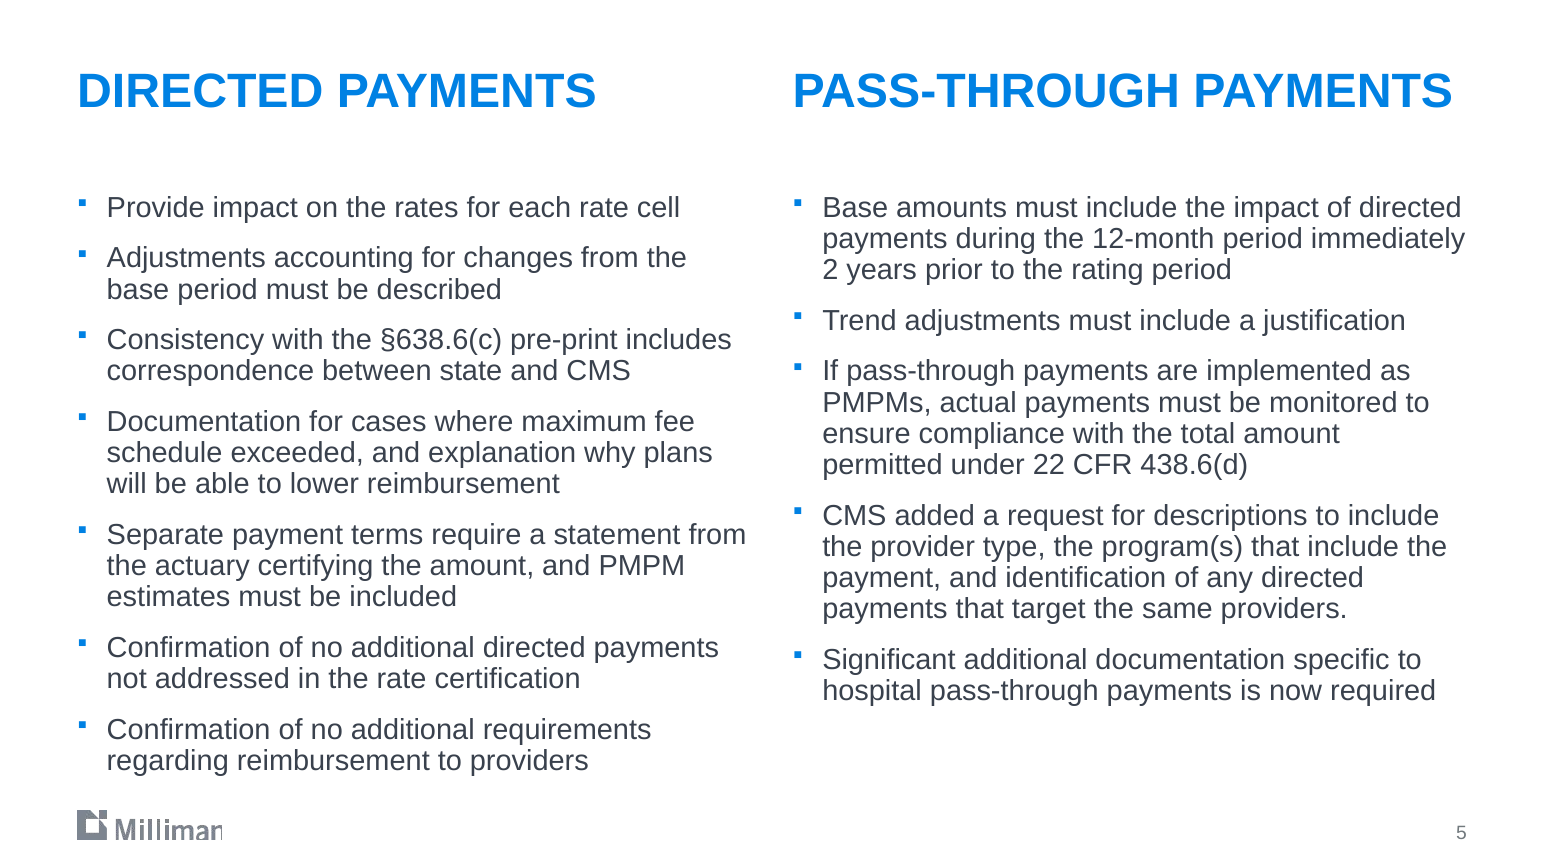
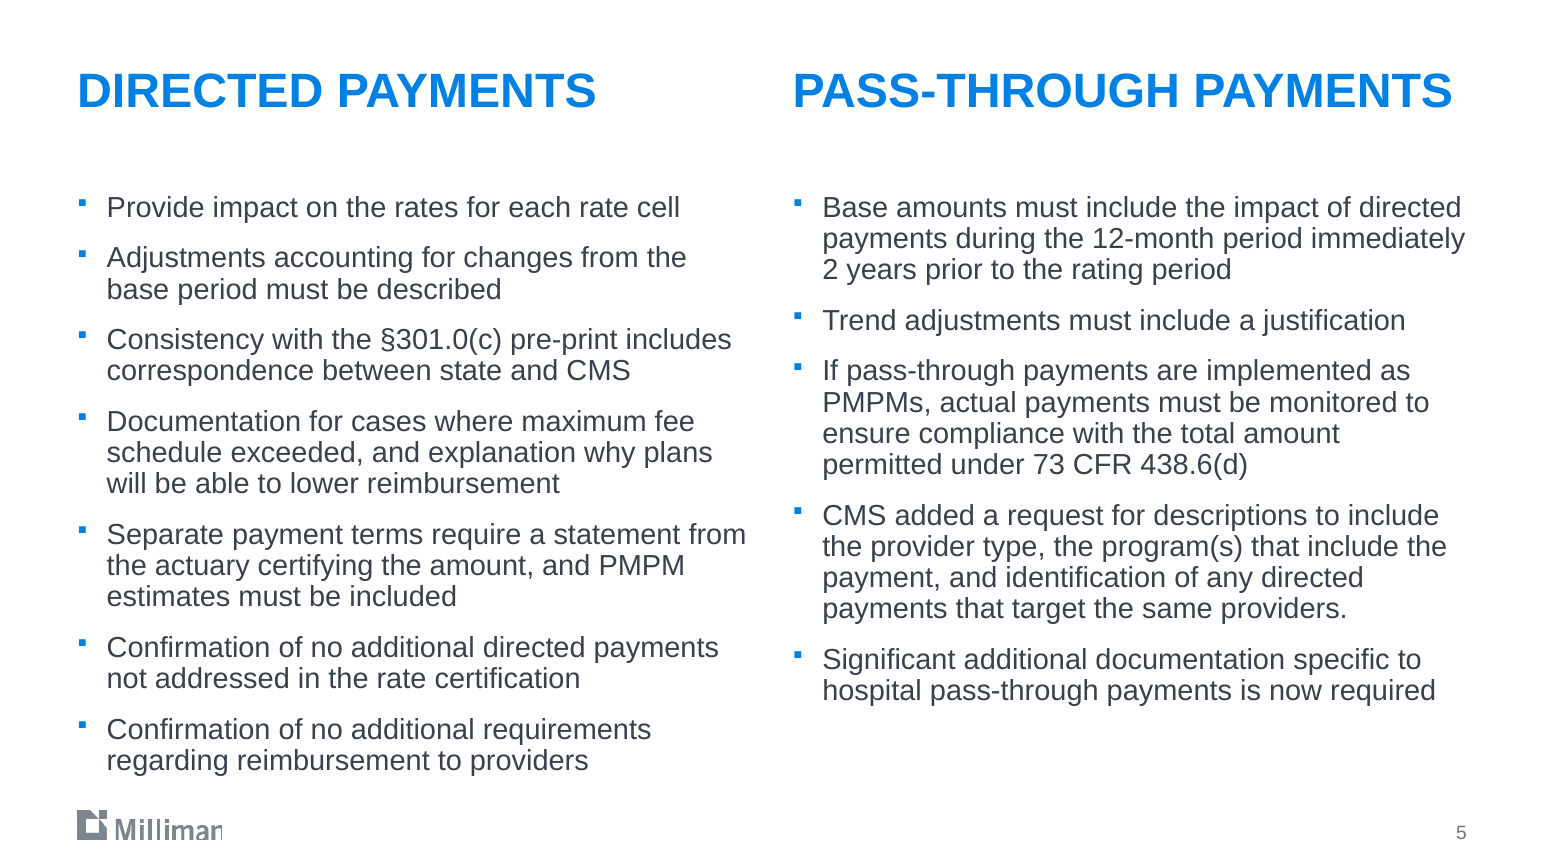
§638.6(c: §638.6(c -> §301.0(c (441, 340)
22: 22 -> 73 (1049, 465)
